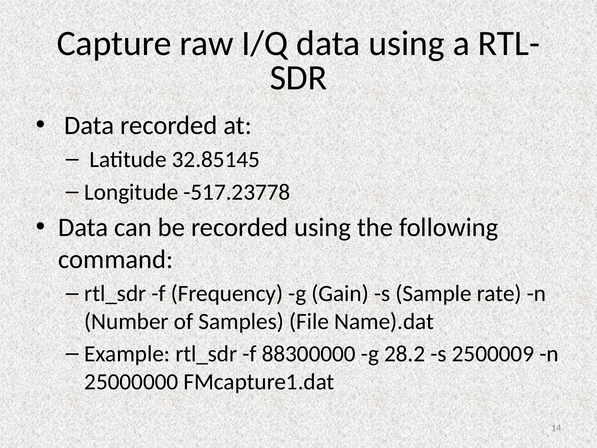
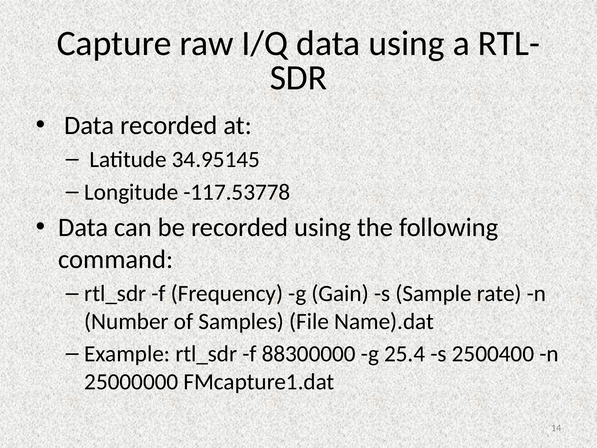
32.85145: 32.85145 -> 34.95145 (216, 159)
-517.23778: -517.23778 -> -117.53778 (237, 192)
28.2: 28.2 -> 25.4 (405, 354)
2500009: 2500009 -> 2500400 (493, 354)
